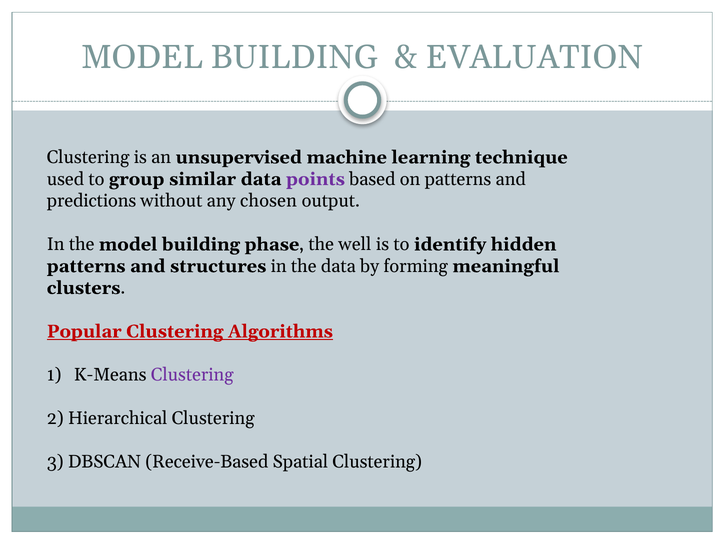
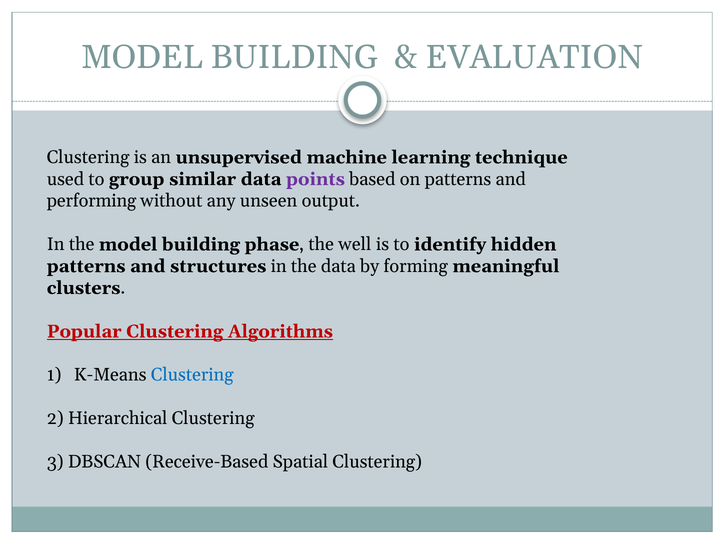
predictions: predictions -> performing (92, 201)
chosen: chosen -> unseen (269, 201)
Clustering colour: purple -> blue (192, 375)
